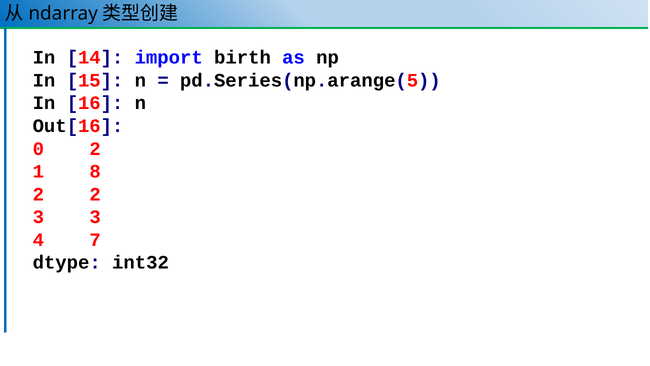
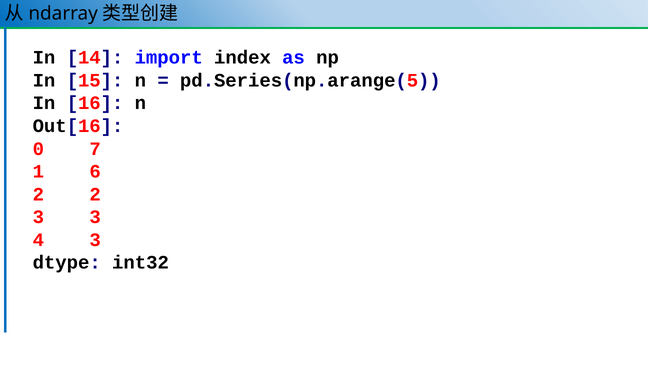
birth: birth -> index (242, 58)
0 2: 2 -> 7 (95, 149)
8: 8 -> 6 (95, 171)
4 7: 7 -> 3 (95, 240)
